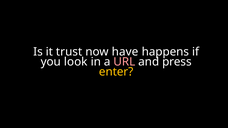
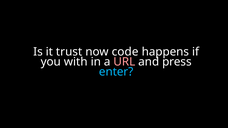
have: have -> code (125, 52)
look: look -> with (76, 62)
enter colour: yellow -> light blue (116, 72)
